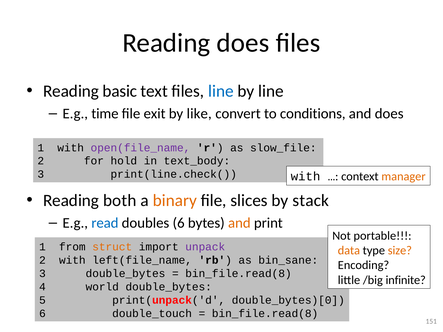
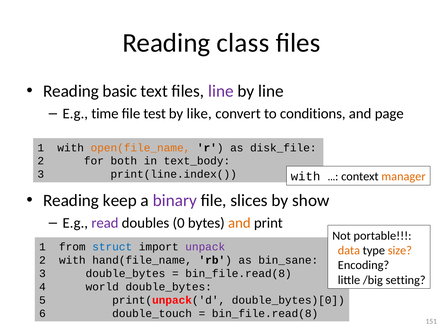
Reading does: does -> class (243, 43)
line colour: blue -> purple (221, 91)
exit: exit -> test (155, 114)
and does: does -> page (389, 114)
open(file_name colour: purple -> orange (140, 148)
slow_file: slow_file -> disk_file (283, 148)
hold: hold -> both (124, 161)
print(line.check(: print(line.check( -> print(line.index( (174, 174)
both: both -> keep (120, 201)
binary colour: orange -> purple (175, 201)
stack: stack -> show (311, 201)
read colour: blue -> purple (105, 223)
doubles 6: 6 -> 0 (179, 223)
struct colour: orange -> blue (112, 247)
left(file_name: left(file_name -> hand(file_name (142, 260)
infinite: infinite -> setting (406, 280)
